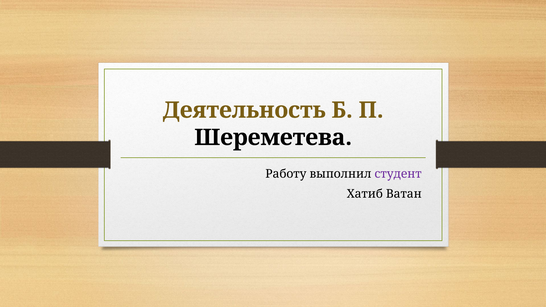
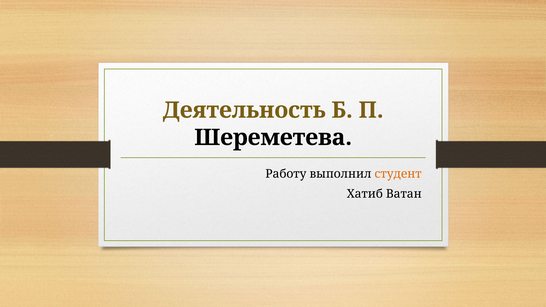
студент colour: purple -> orange (398, 174)
